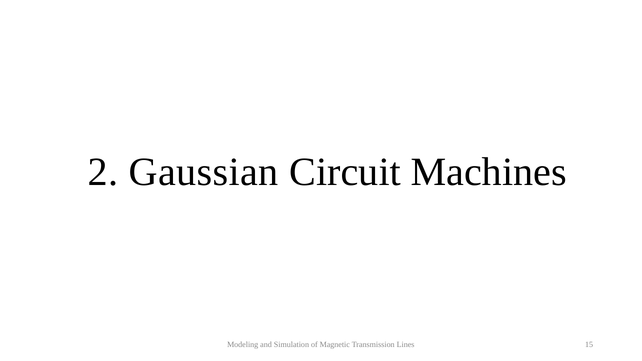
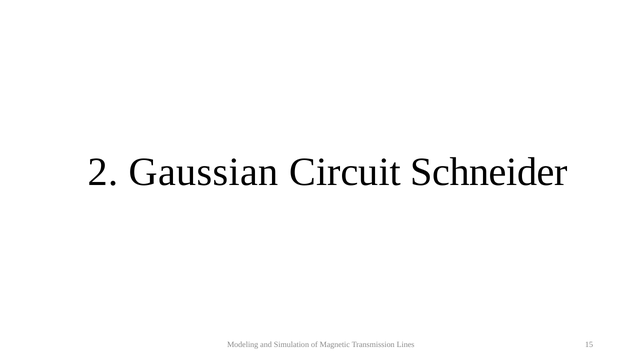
Machines: Machines -> Schneider (489, 172)
